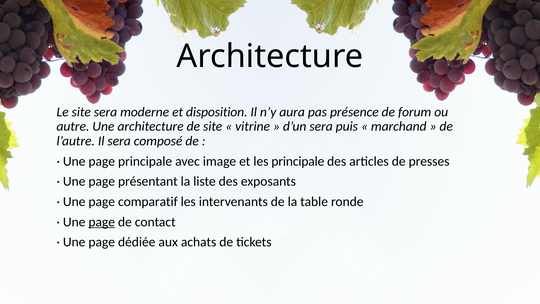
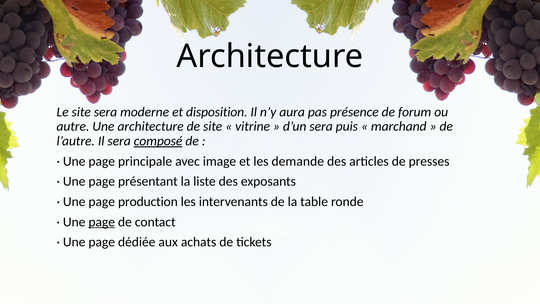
composé underline: none -> present (158, 141)
les principale: principale -> demande (298, 161)
comparatif: comparatif -> production (148, 202)
